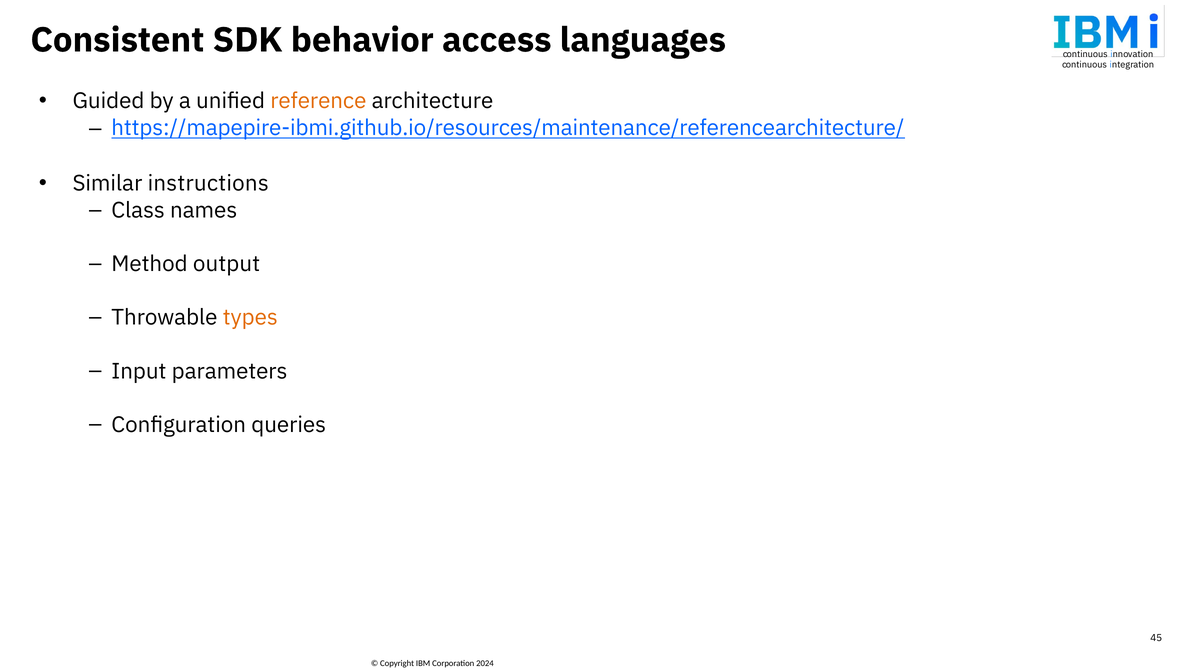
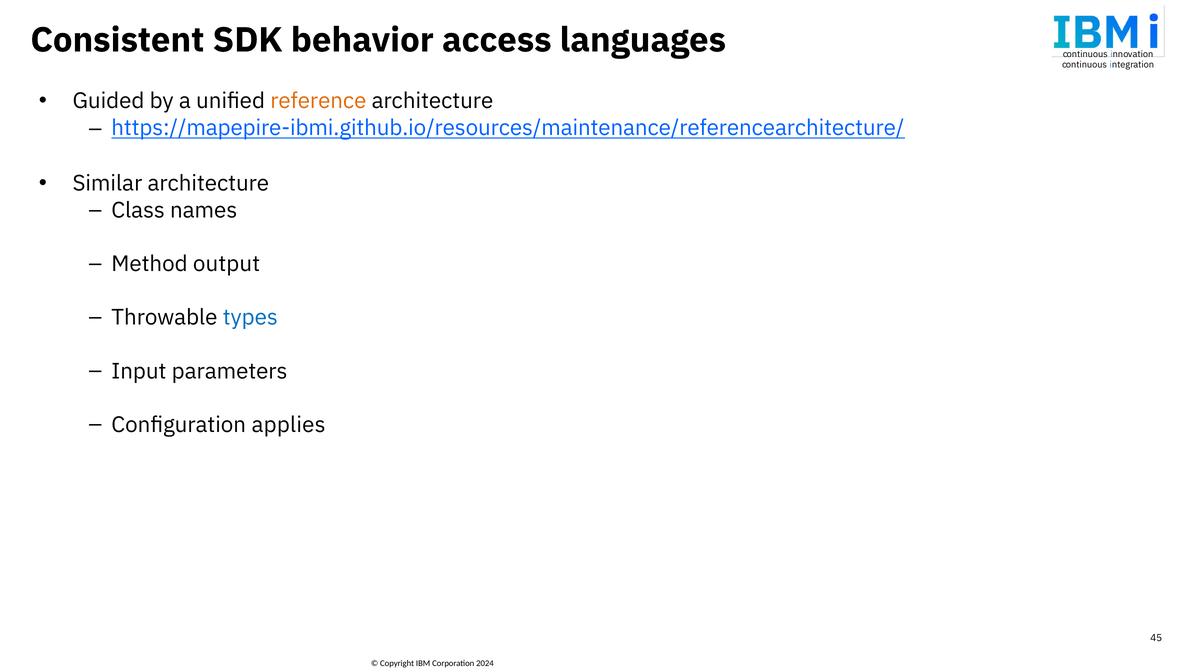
Similar instructions: instructions -> architecture (208, 184)
types colour: orange -> blue (250, 318)
queries: queries -> applies (289, 425)
